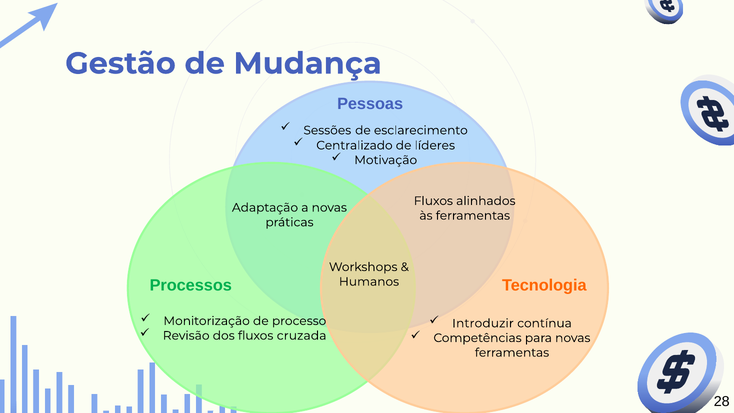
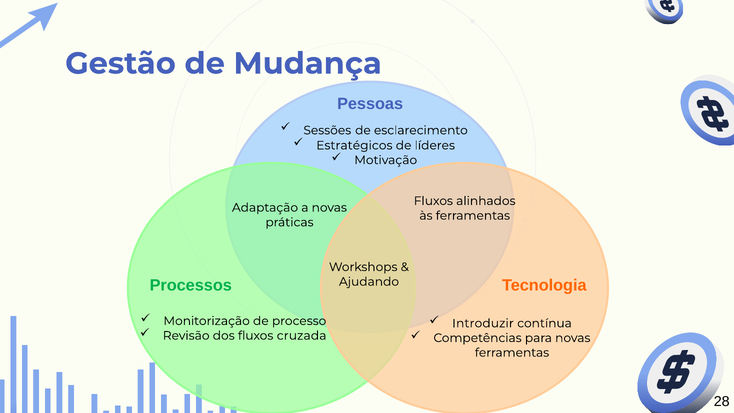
Centralizado: Centralizado -> Estratégicos (354, 145)
Humanos: Humanos -> Ajudando (369, 282)
